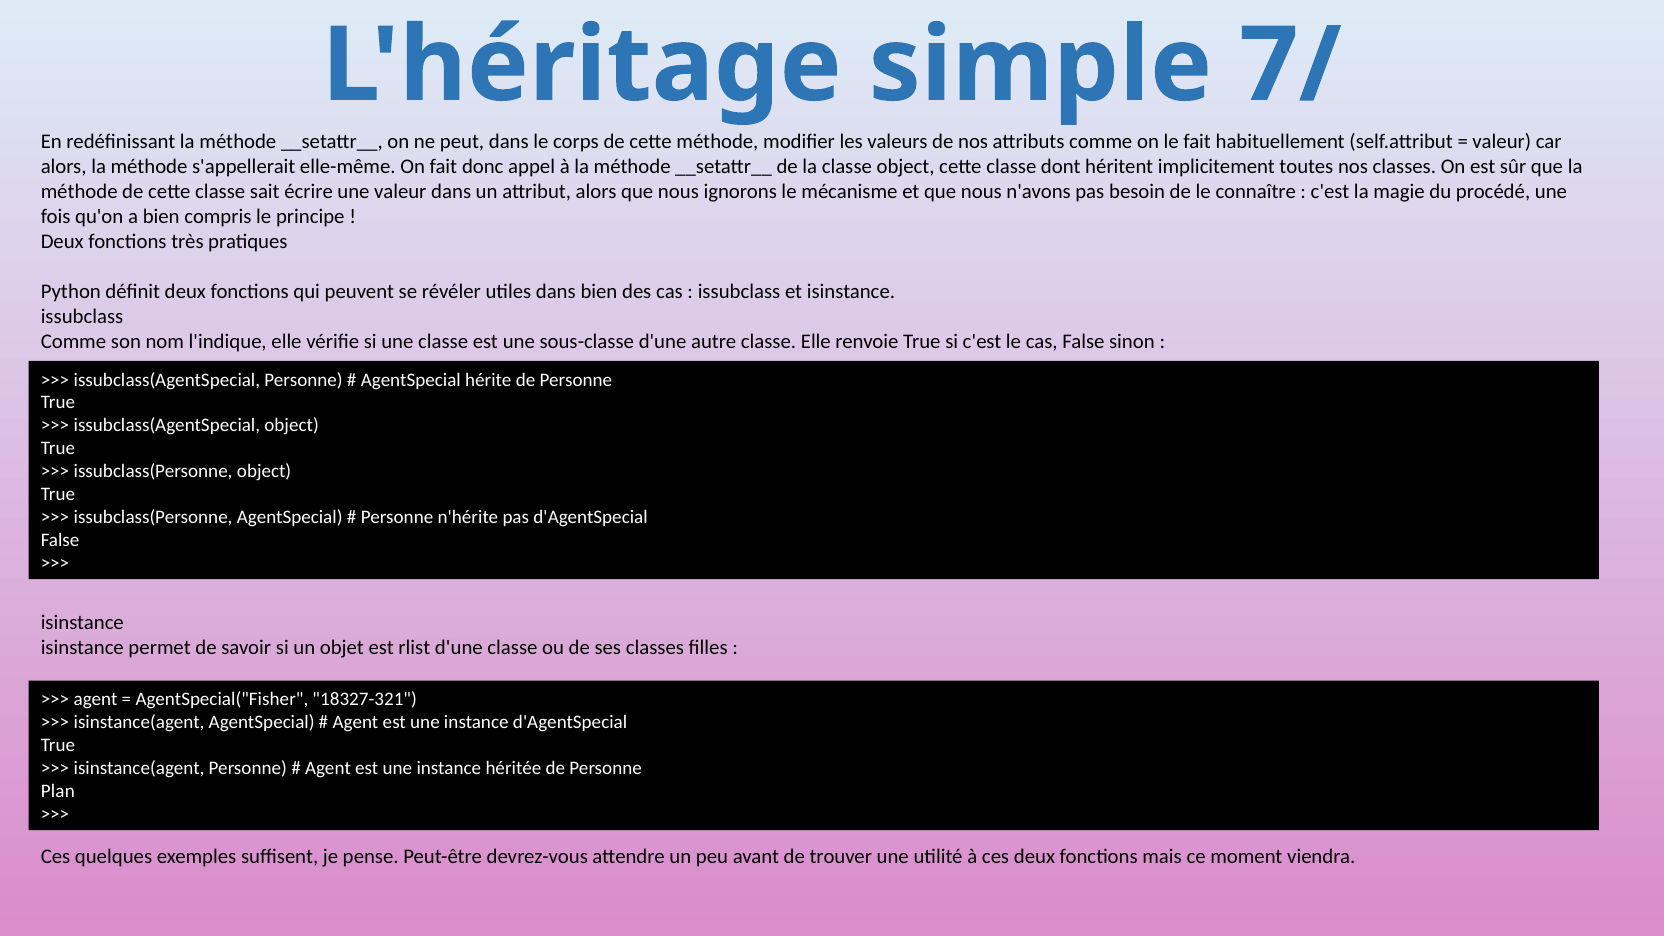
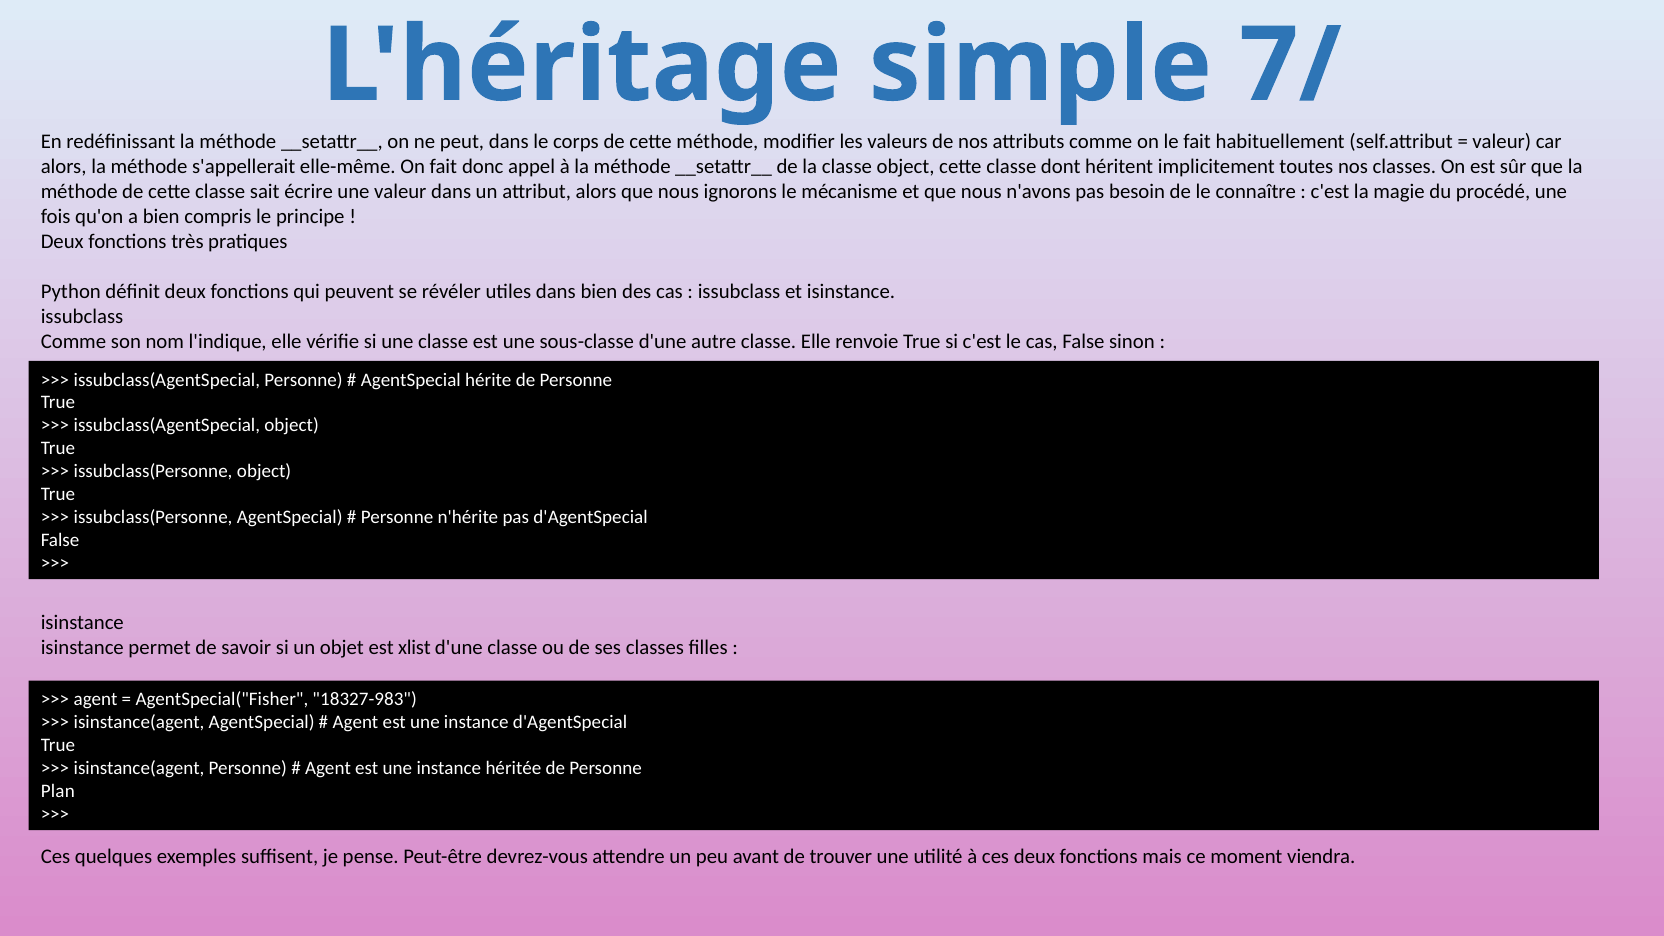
rlist: rlist -> xlist (414, 648)
18327-321: 18327-321 -> 18327-983 (365, 699)
